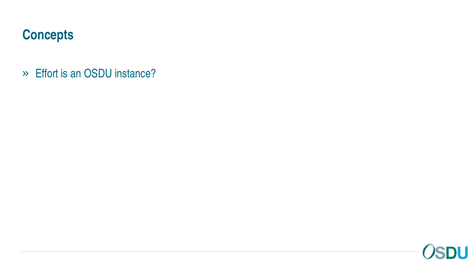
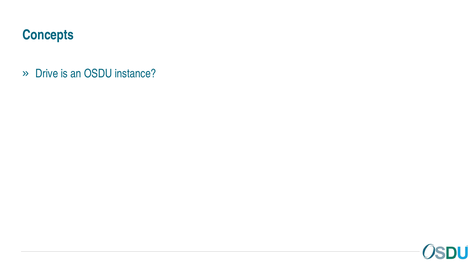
Effort: Effort -> Drive (47, 74)
